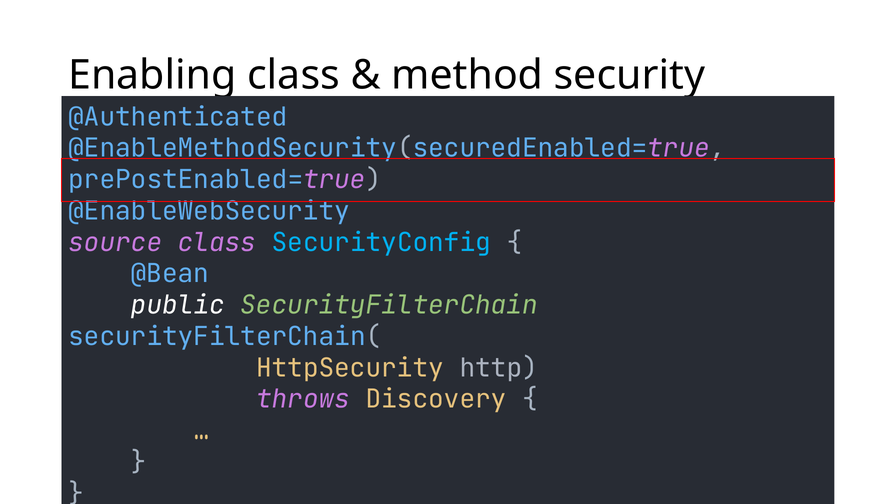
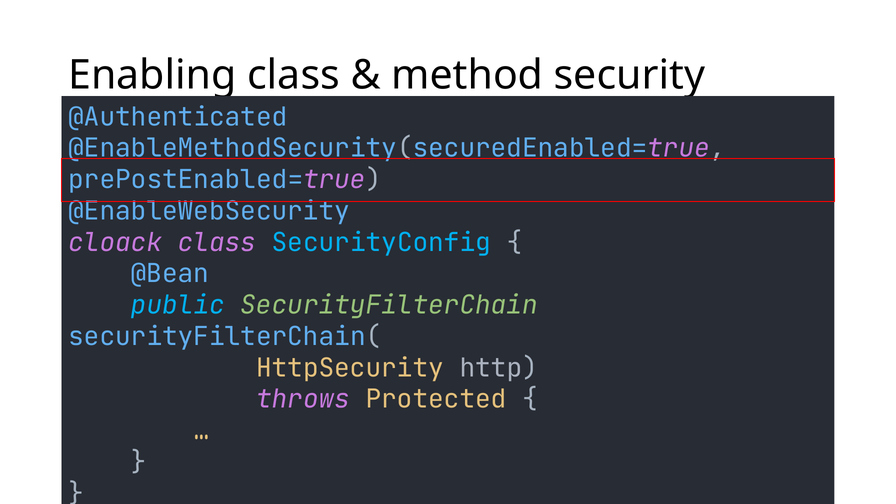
source: source -> cloack (115, 242)
public colour: white -> light blue (178, 305)
Discovery: Discovery -> Protected (436, 399)
